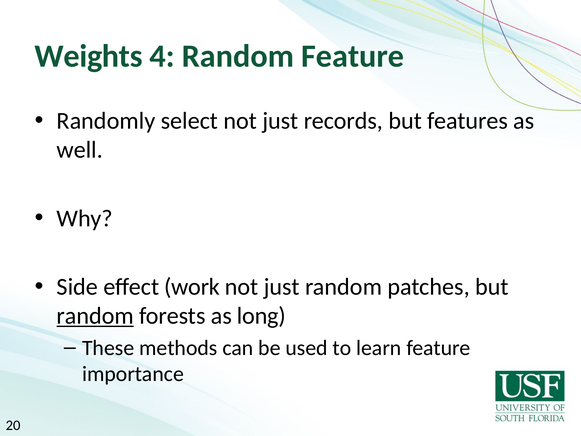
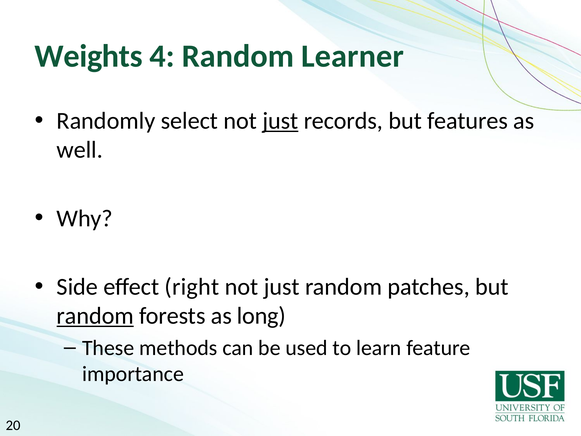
Random Feature: Feature -> Learner (353, 56)
just underline: none -> present (280, 121)
work: work -> right (192, 287)
